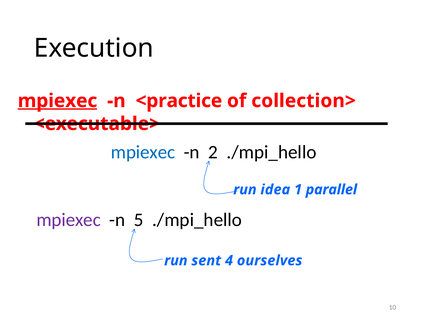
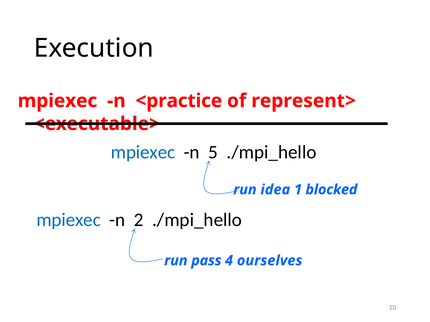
mpiexec underline: present -> none (57, 101)
collection>: collection> -> represent> (304, 101)
2: 2 -> 5 (213, 152)
parallel: parallel -> blocked (331, 190)
mpiexec colour: purple -> blue (69, 220)
5: 5 -> 2 (139, 220)
sent: sent -> pass (206, 261)
